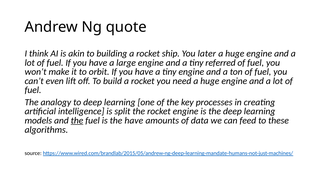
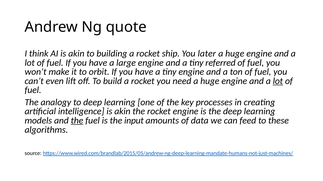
lot underline: none -> present (278, 81)
intelligence is split: split -> akin (122, 112)
the have: have -> input (134, 121)
